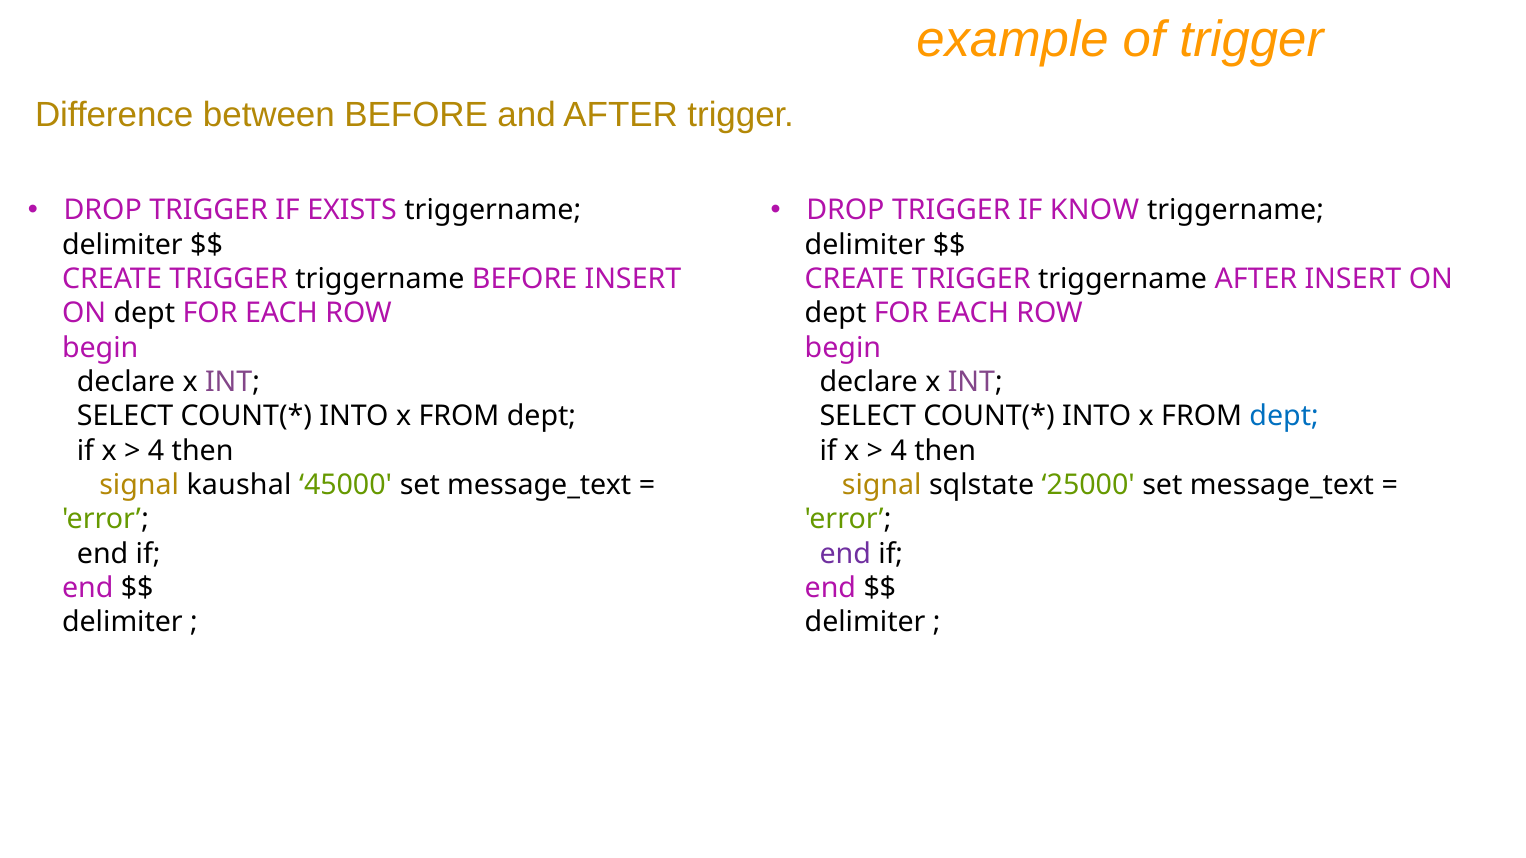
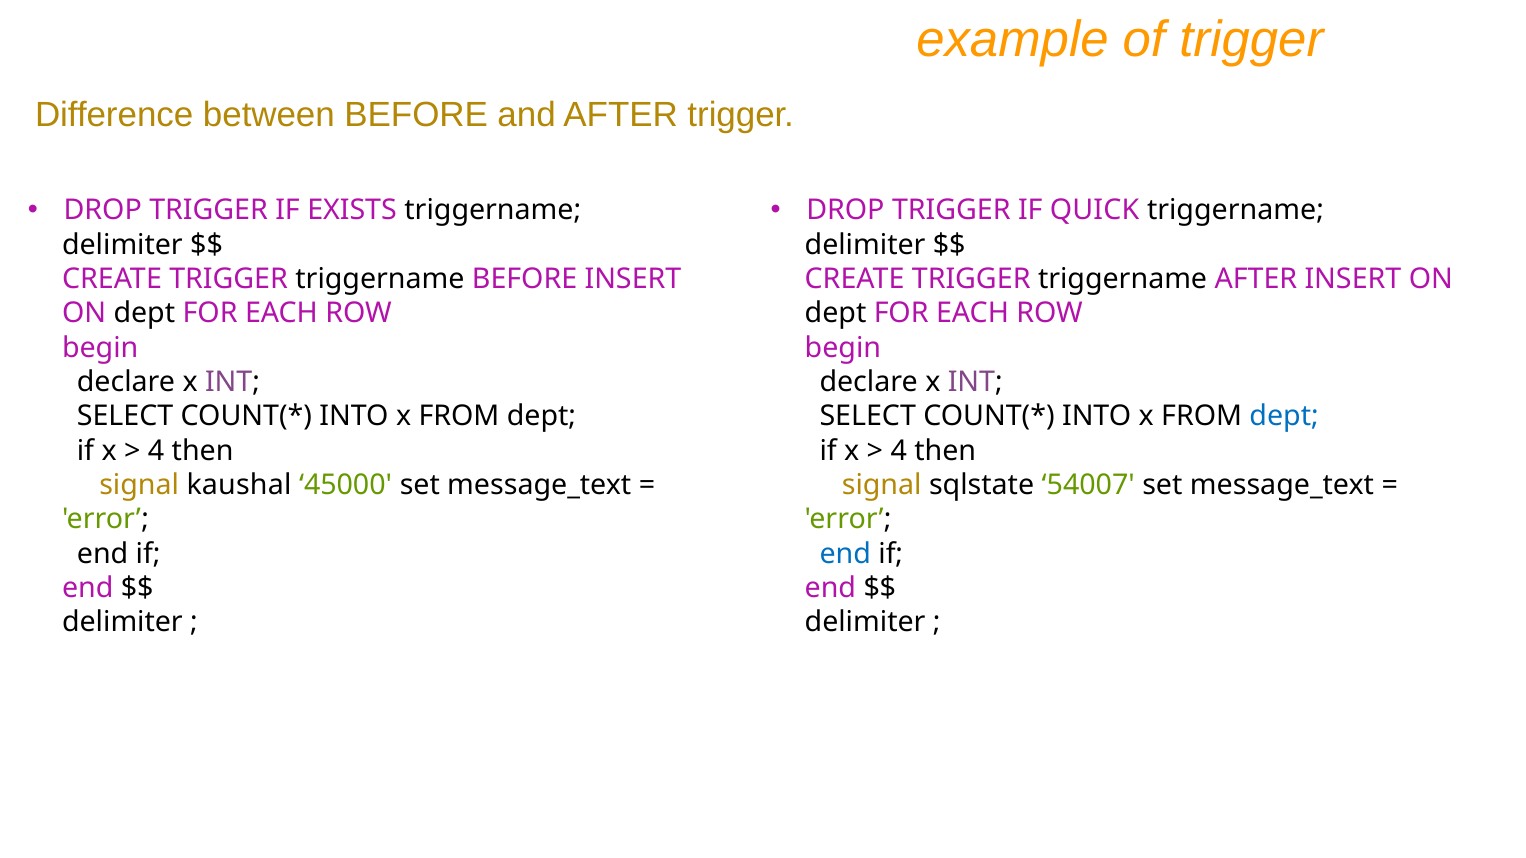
KNOW: KNOW -> QUICK (1095, 211)
25000: 25000 -> 54007 (1088, 485)
end colour: purple -> blue (845, 554)
